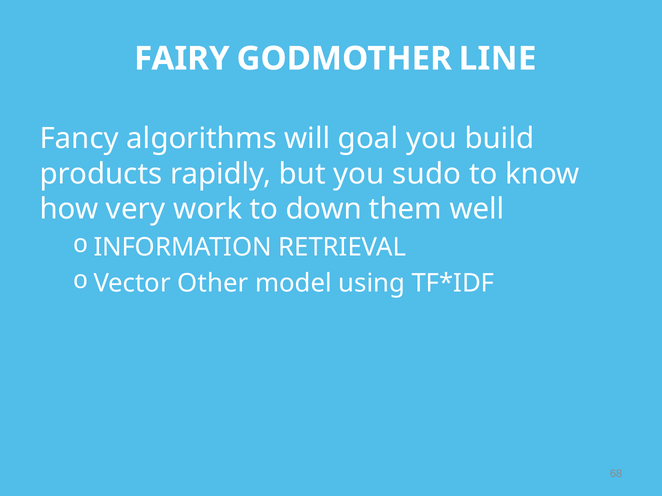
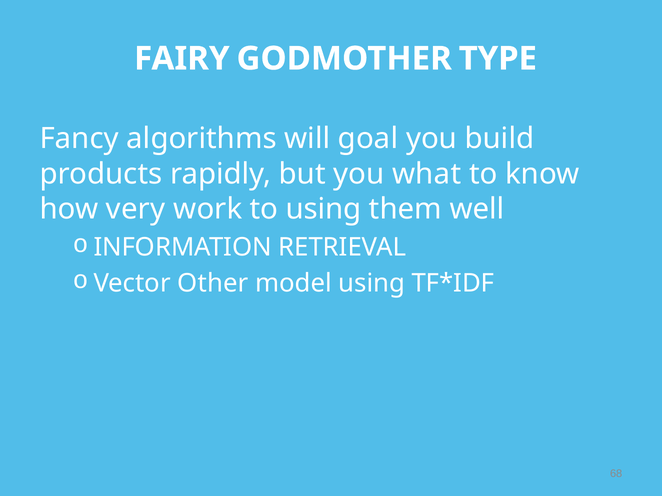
LINE: LINE -> TYPE (498, 59)
sudo: sudo -> what (427, 174)
to down: down -> using (324, 210)
